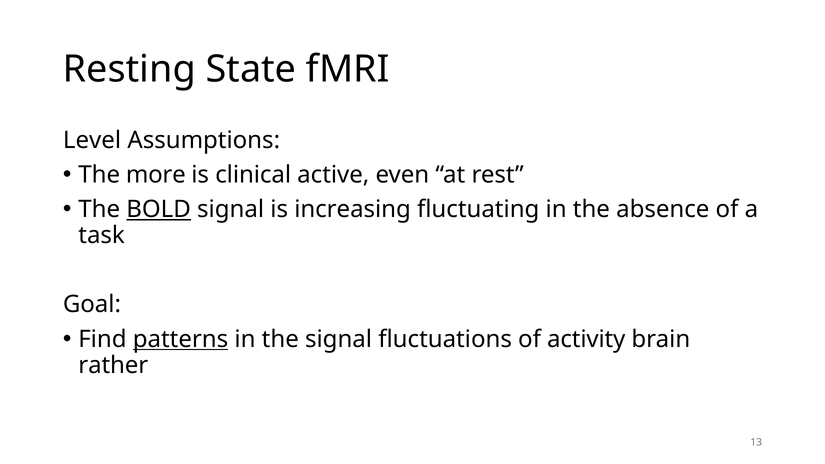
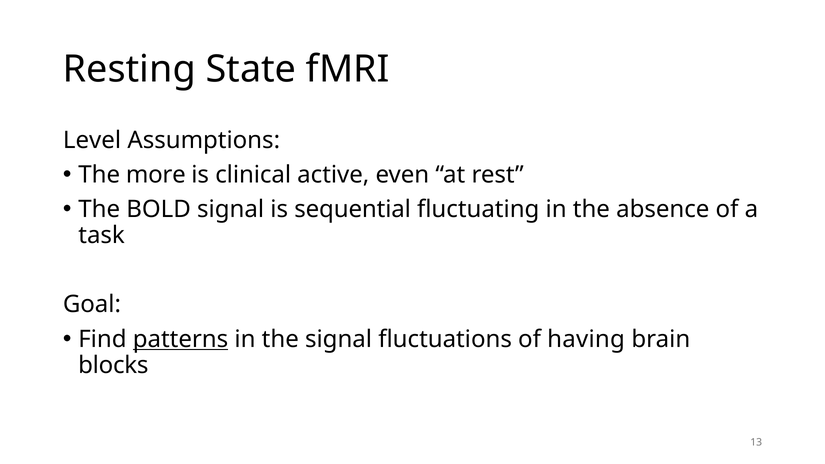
BOLD underline: present -> none (159, 209)
increasing: increasing -> sequential (353, 209)
activity: activity -> having (586, 339)
rather: rather -> blocks (113, 365)
